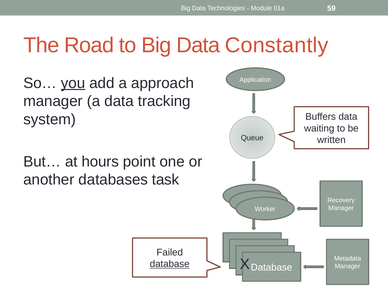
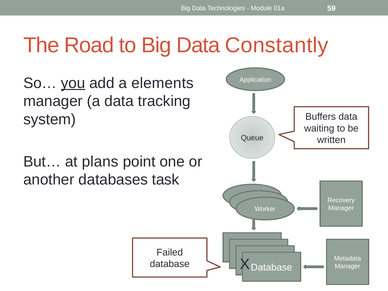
approach: approach -> elements (163, 83)
hours: hours -> plans (100, 162)
database underline: present -> none (170, 264)
